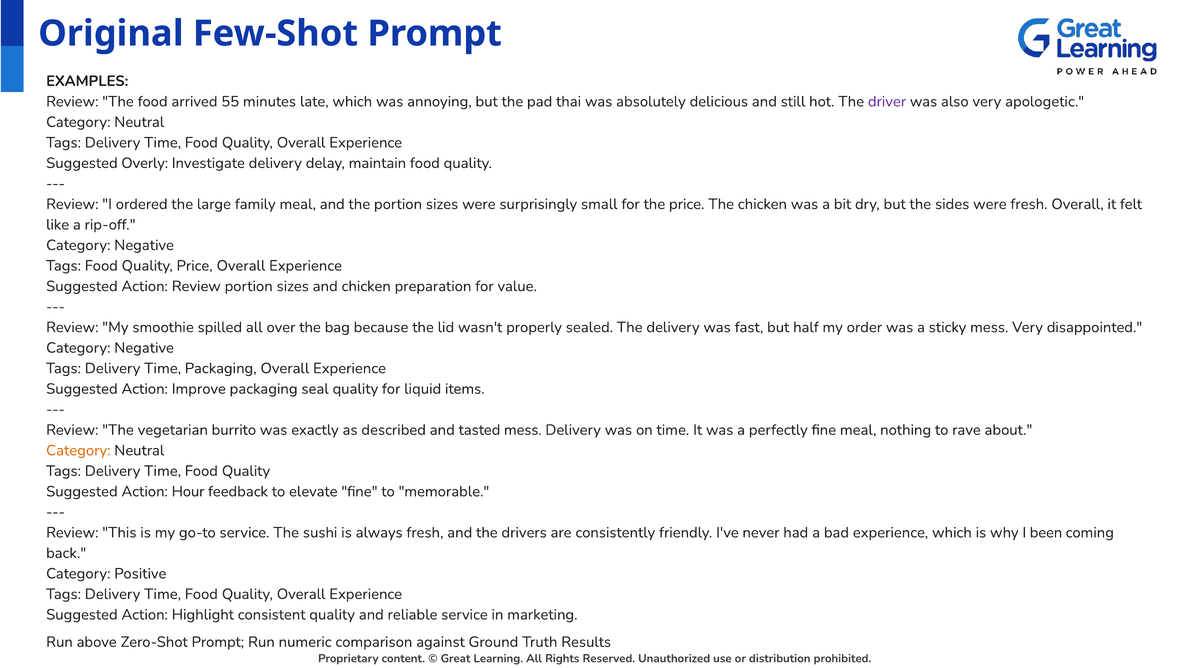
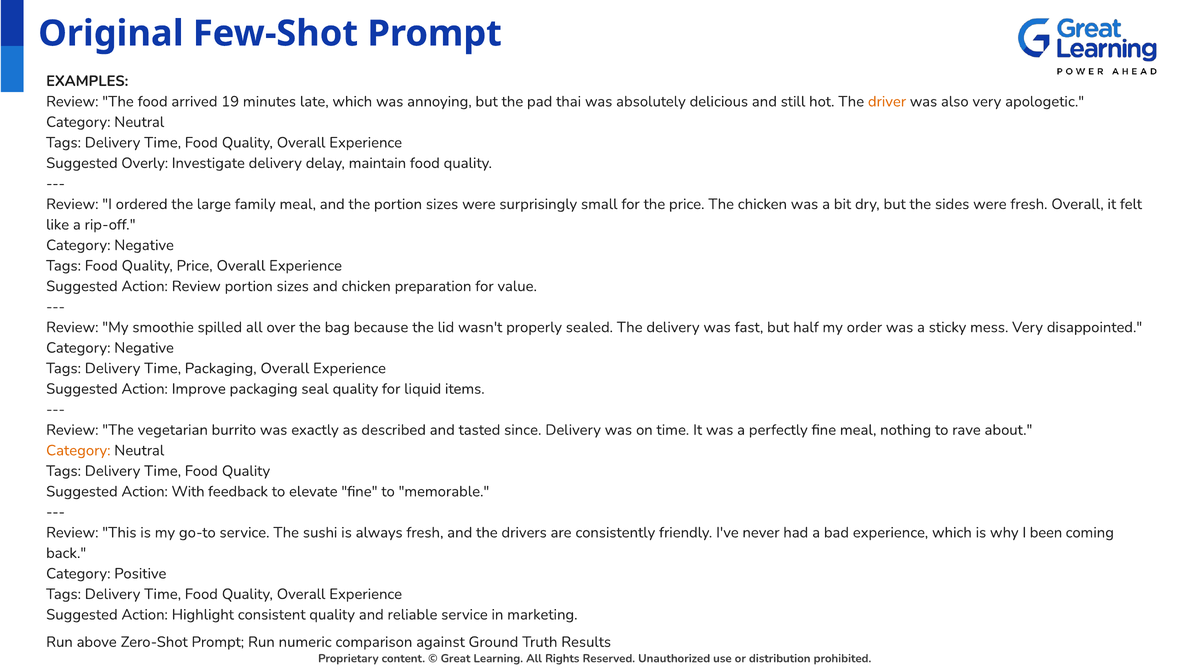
55: 55 -> 19 (230, 102)
driver colour: purple -> orange (887, 102)
tasted mess: mess -> since (523, 430)
Hour: Hour -> With (188, 492)
